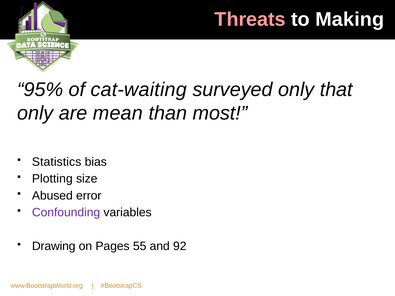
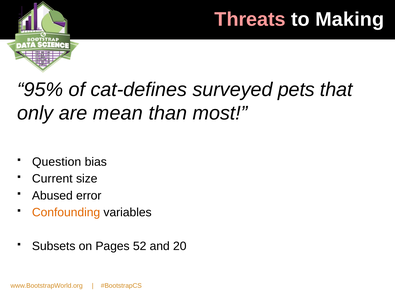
cat-waiting: cat-waiting -> cat-defines (139, 90)
surveyed only: only -> pets (296, 90)
Statistics: Statistics -> Question (57, 162)
Plotting: Plotting -> Current (52, 179)
Confounding colour: purple -> orange (66, 213)
Drawing: Drawing -> Subsets (54, 246)
55: 55 -> 52 (140, 246)
92: 92 -> 20 (180, 246)
